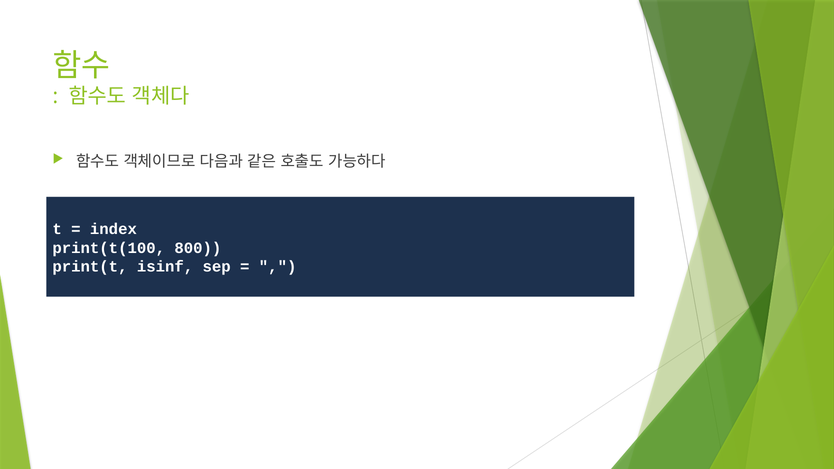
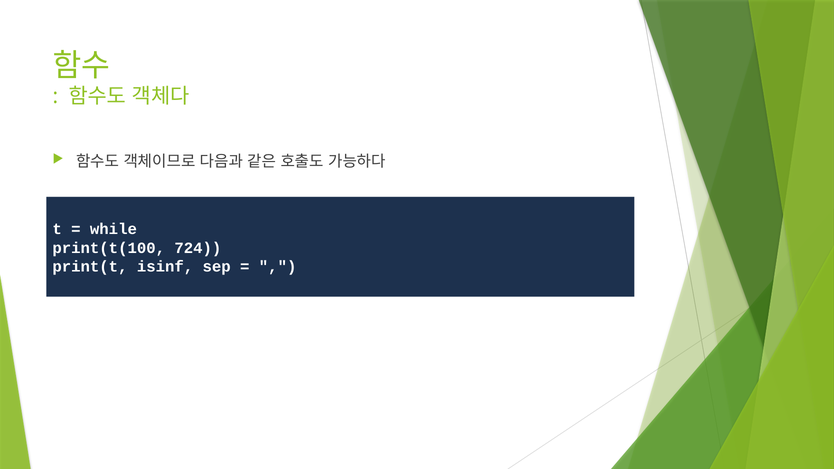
index: index -> while (113, 229)
800: 800 -> 724 (198, 248)
